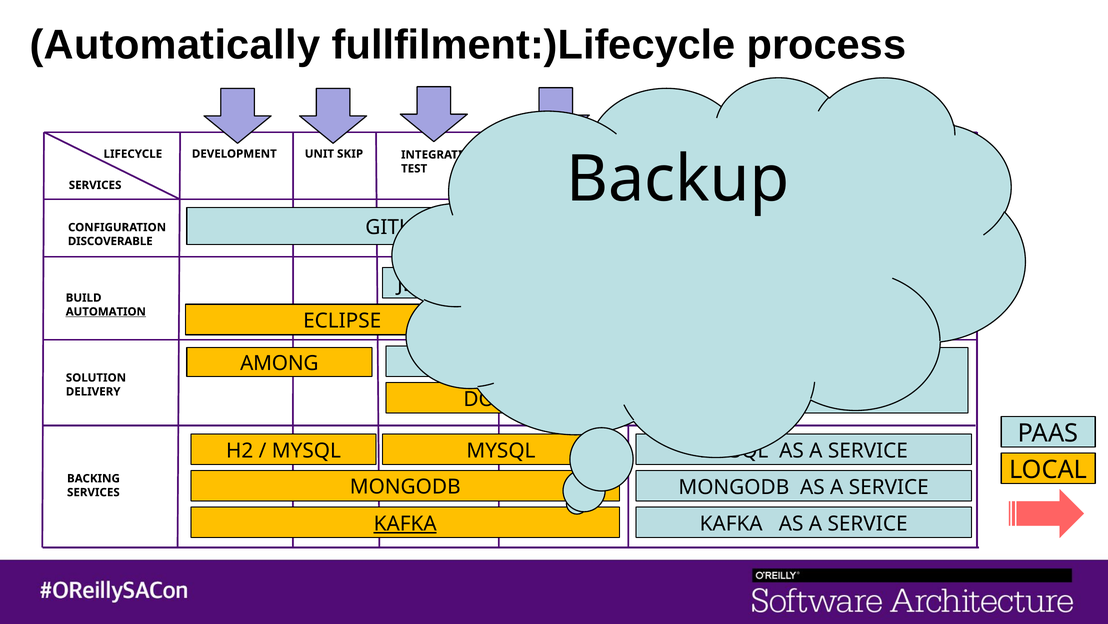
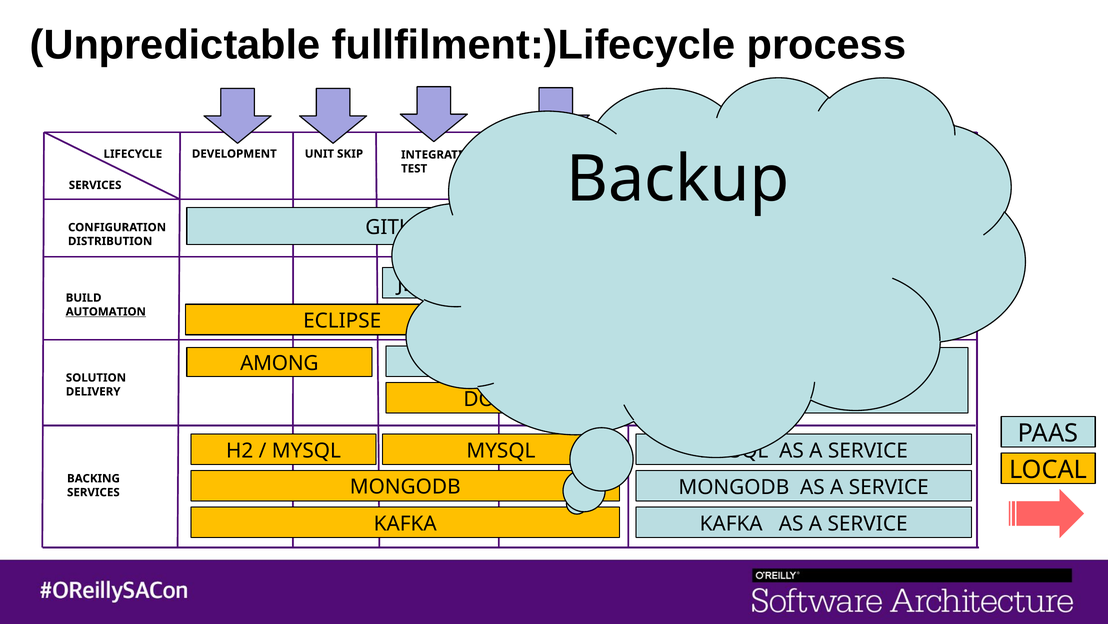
Automatically: Automatically -> Unpredictable (175, 45)
DISCOVERABLE: DISCOVERABLE -> DISTRIBUTION (110, 241)
KAFKA underline: present -> none (405, 523)
